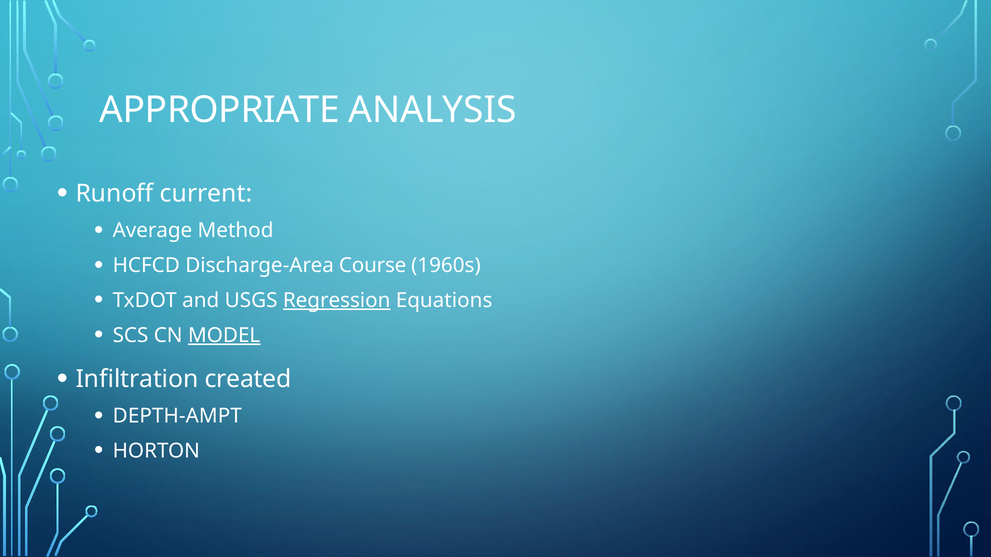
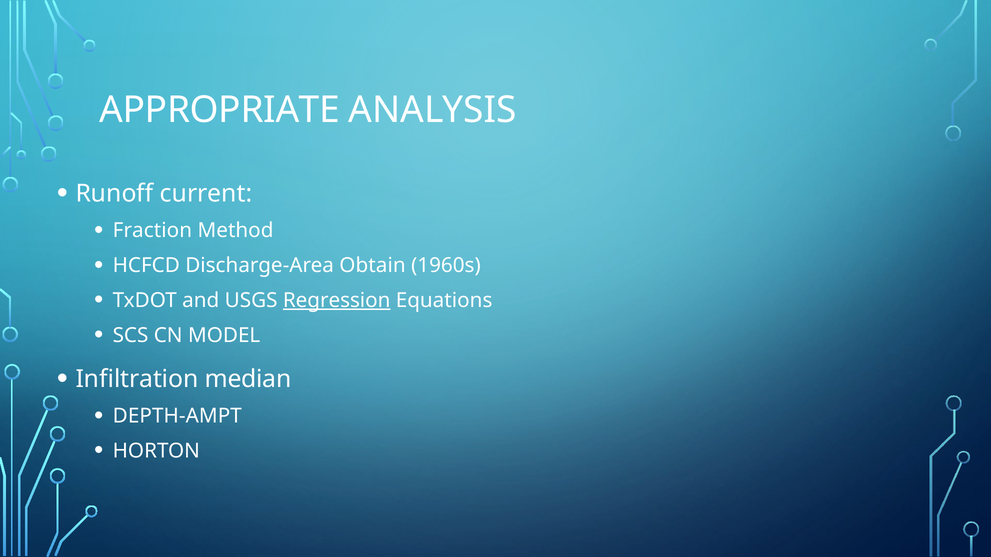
Average: Average -> Fraction (152, 231)
Course: Course -> Obtain (373, 266)
MODEL underline: present -> none (224, 336)
created: created -> median (248, 379)
